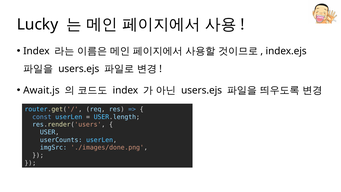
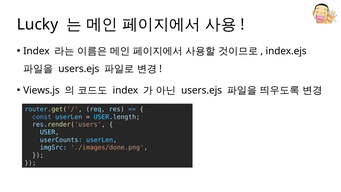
Await.js: Await.js -> Views.js (41, 90)
